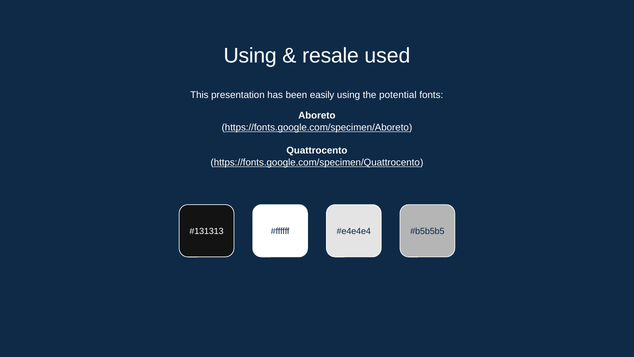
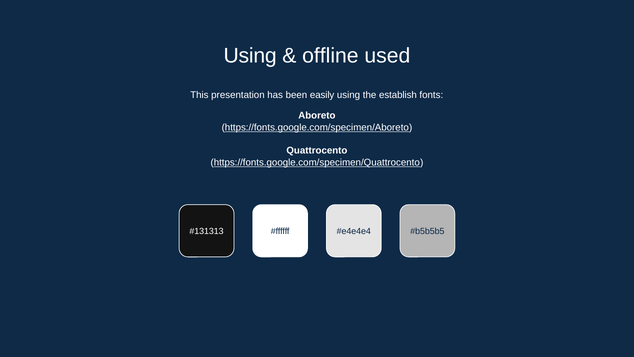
resale: resale -> offline (330, 56)
potential: potential -> establish (398, 95)
